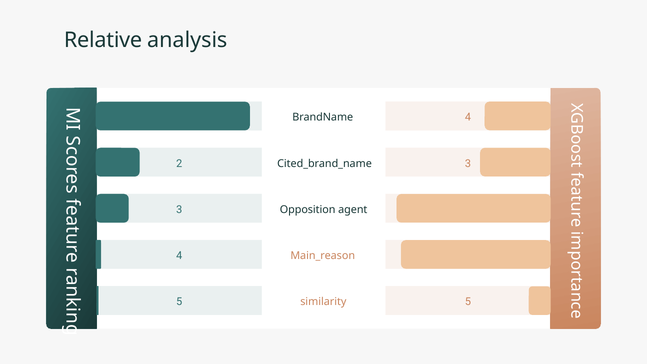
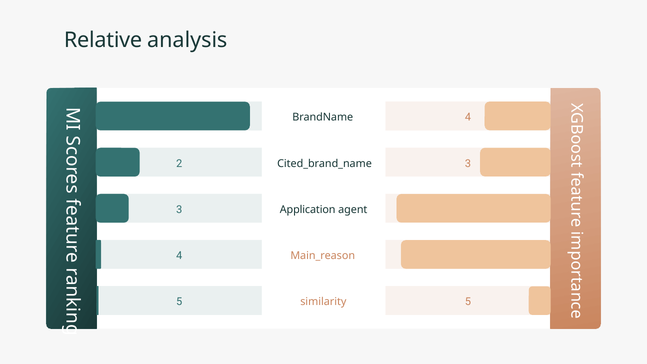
Opposition: Opposition -> Application (308, 210)
